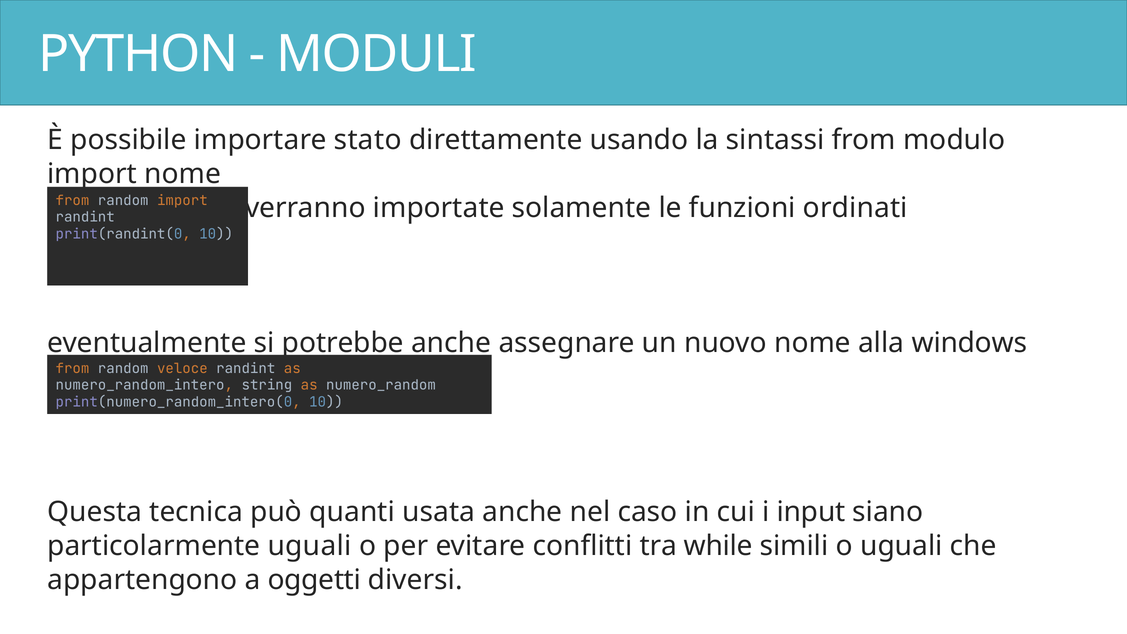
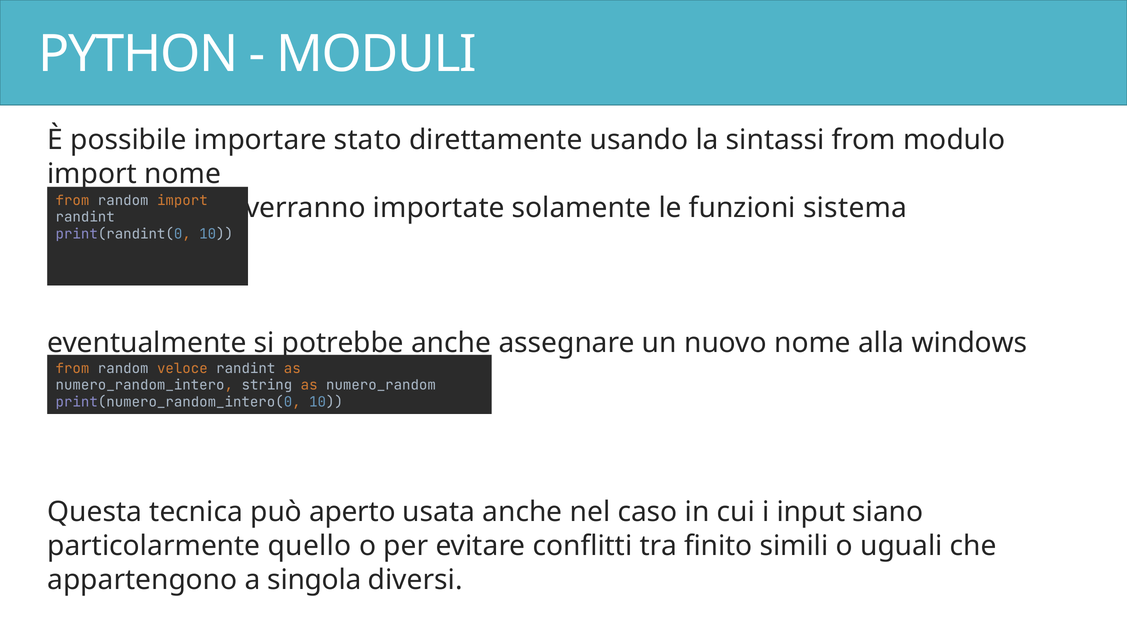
ordinati: ordinati -> sistema (855, 208)
quanti: quanti -> aperto (352, 512)
particolarmente uguali: uguali -> quello (310, 546)
while: while -> finito (718, 546)
oggetti: oggetti -> singola (314, 580)
